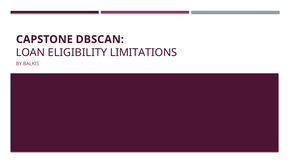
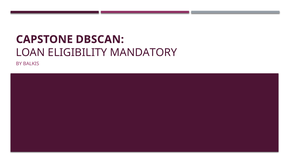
LIMITATIONS: LIMITATIONS -> MANDATORY (143, 52)
